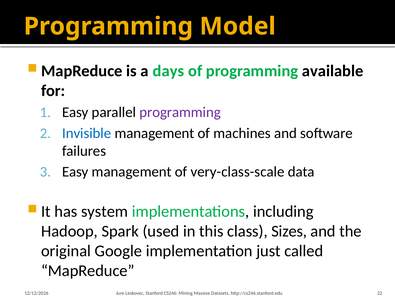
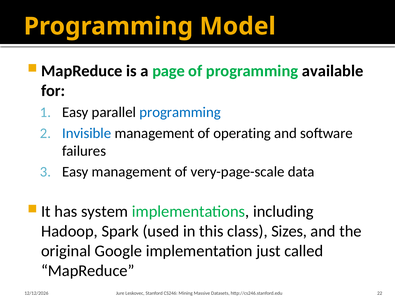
days: days -> page (169, 71)
programming colour: purple -> blue (180, 112)
machines: machines -> operating (242, 133)
very-class-scale: very-class-scale -> very-page-scale (238, 172)
